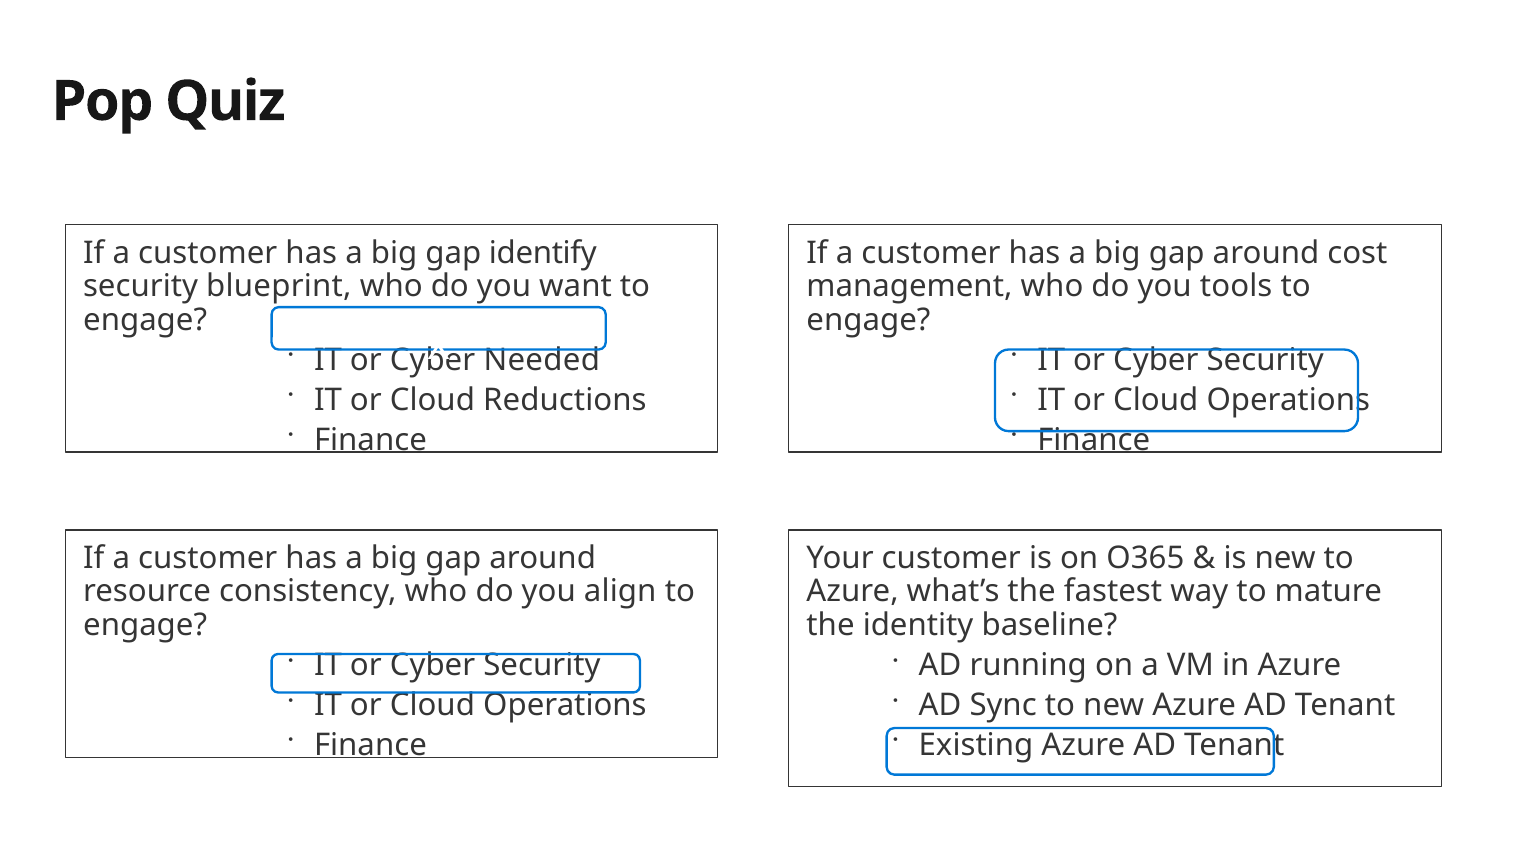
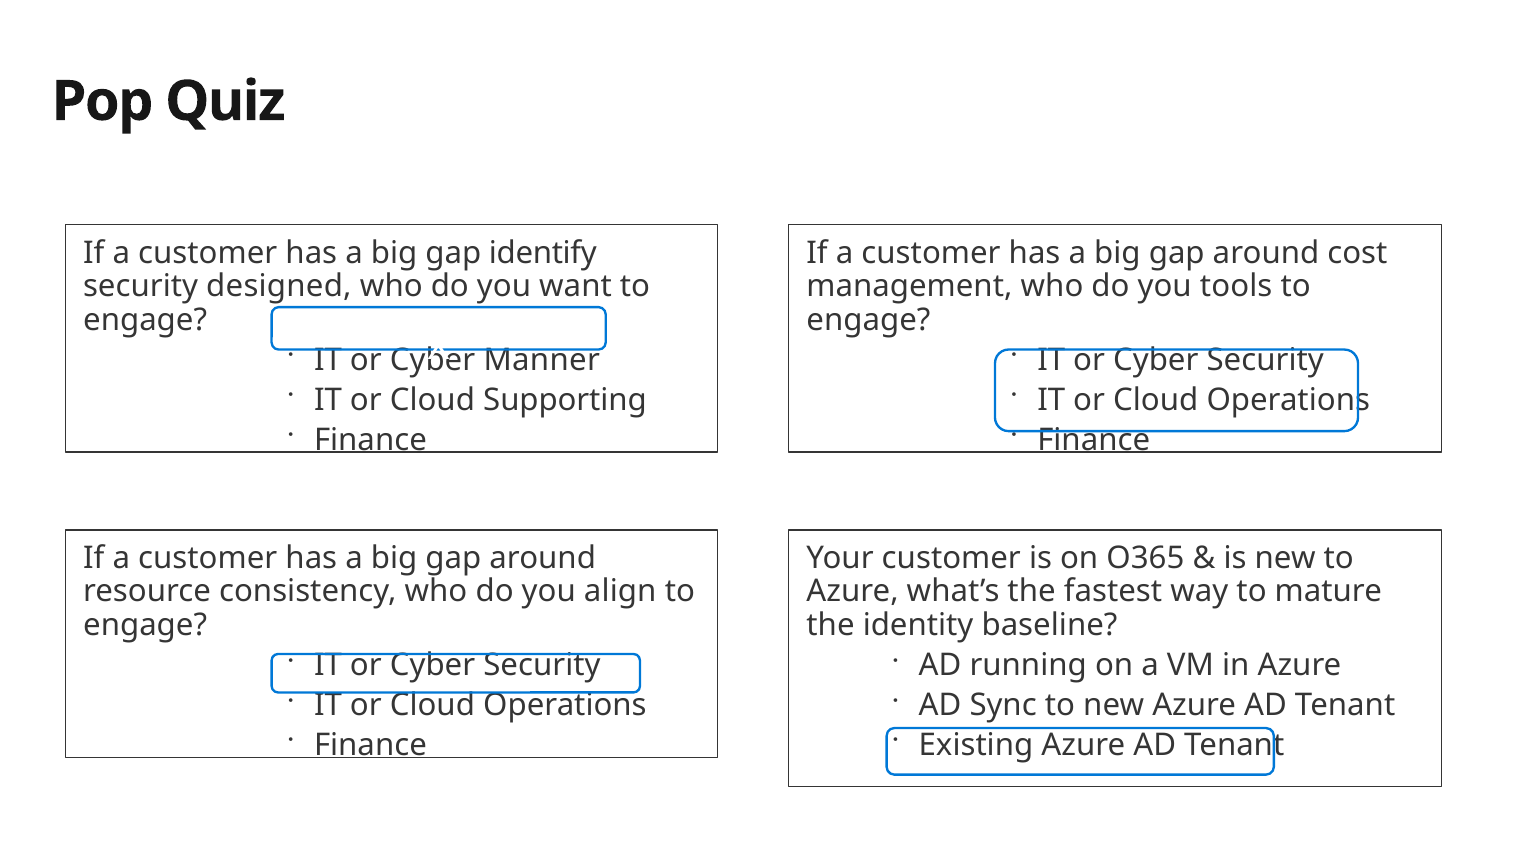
blueprint: blueprint -> designed (279, 286)
Needed: Needed -> Manner (542, 360)
Reductions: Reductions -> Supporting (565, 400)
